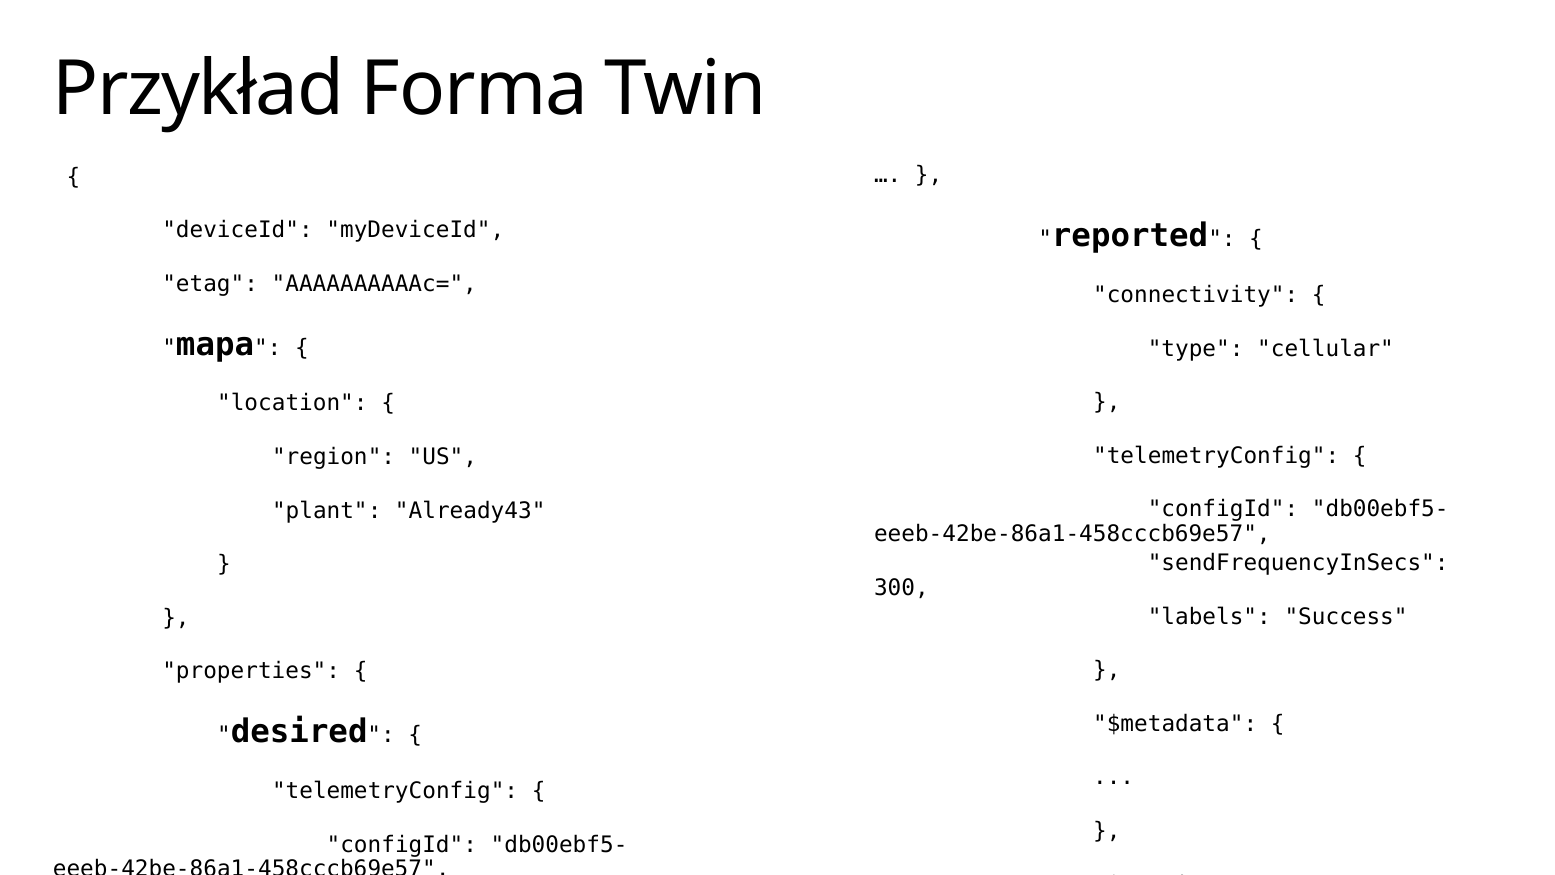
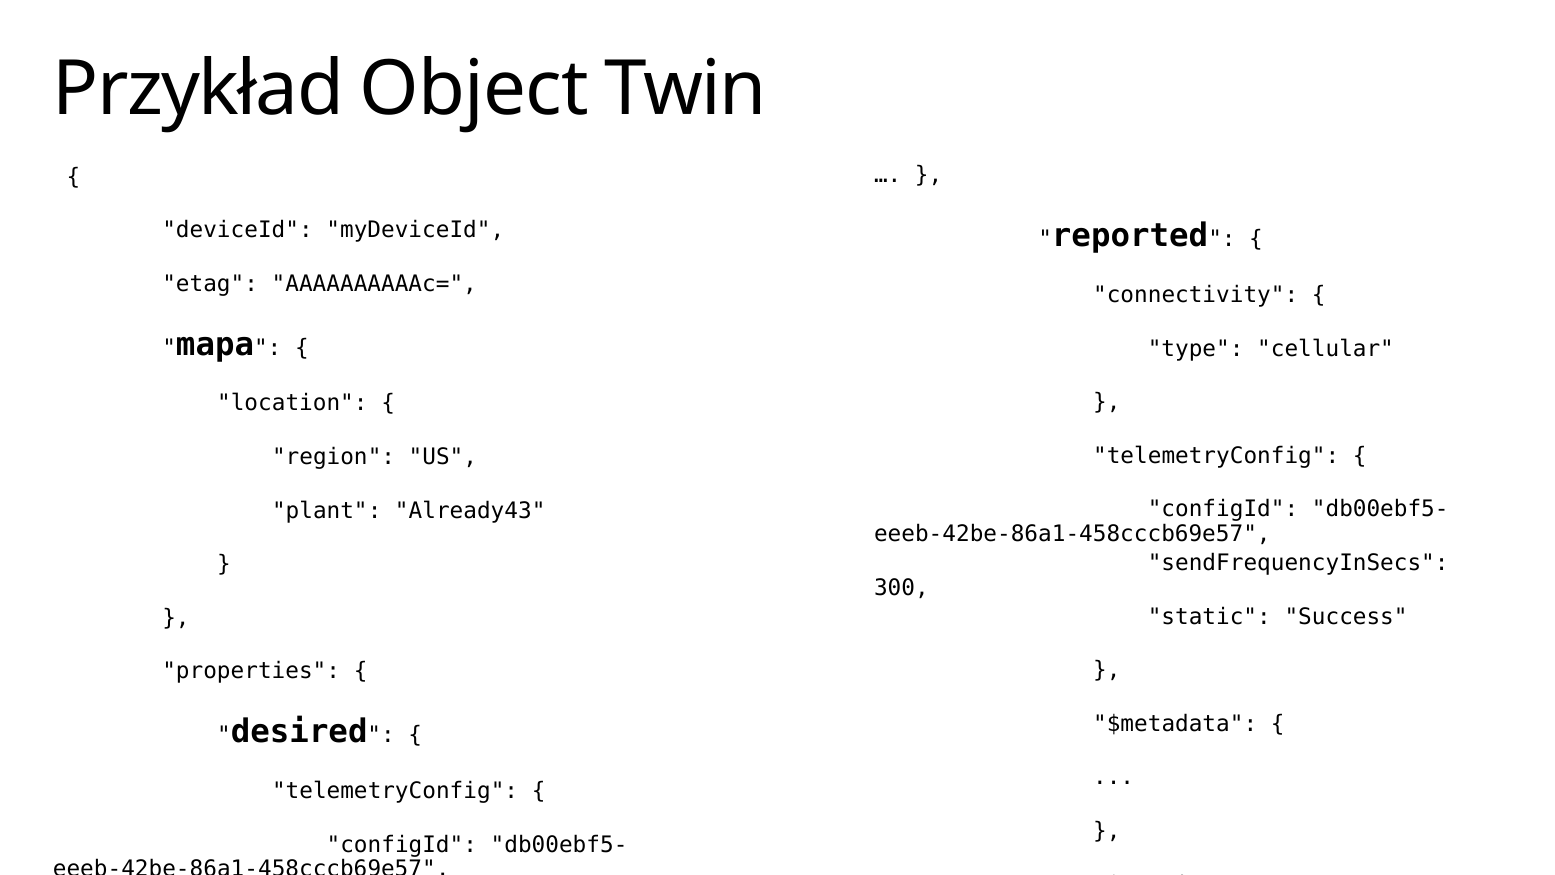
Forma: Forma -> Object (474, 89)
labels: labels -> static (1209, 616)
